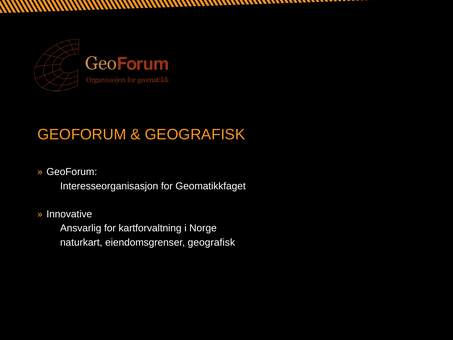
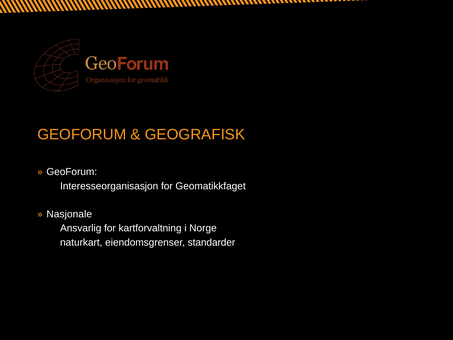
Innovative: Innovative -> Nasjonale (69, 214)
eiendomsgrenser geografisk: geografisk -> standarder (211, 242)
